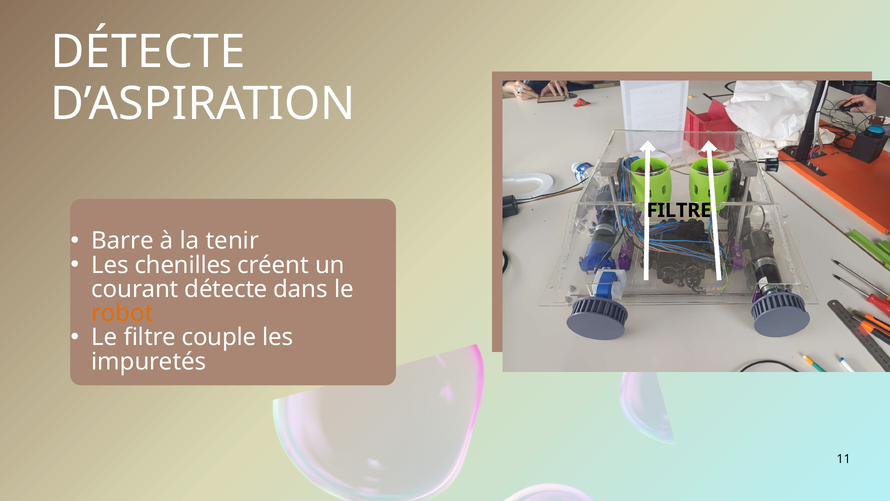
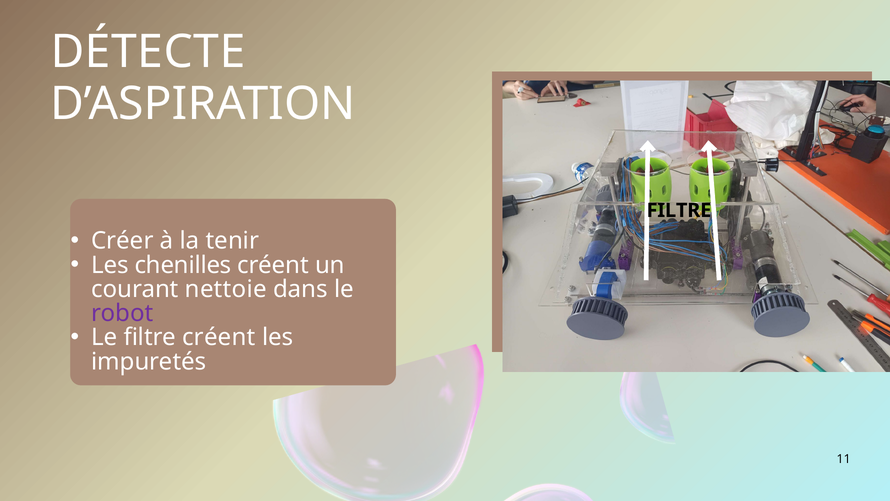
Barre: Barre -> Créer (122, 241)
courant détecte: détecte -> nettoie (226, 289)
robot colour: orange -> purple (122, 313)
filtre couple: couple -> créent (219, 337)
